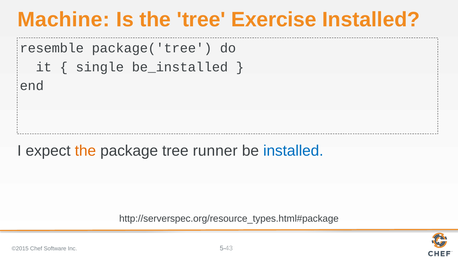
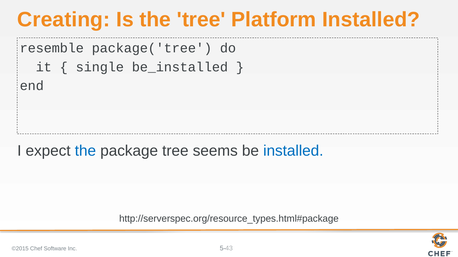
Machine: Machine -> Creating (64, 20)
Exercise: Exercise -> Platform (274, 20)
the colour: orange -> blue (85, 151)
runner: runner -> seems (215, 151)
